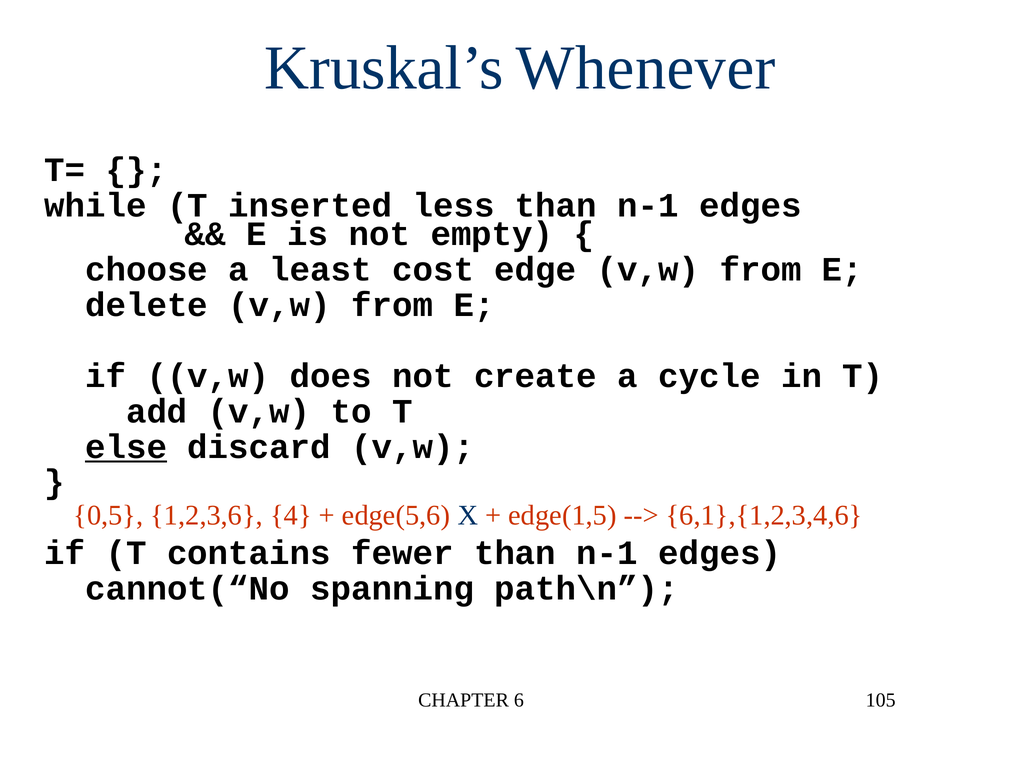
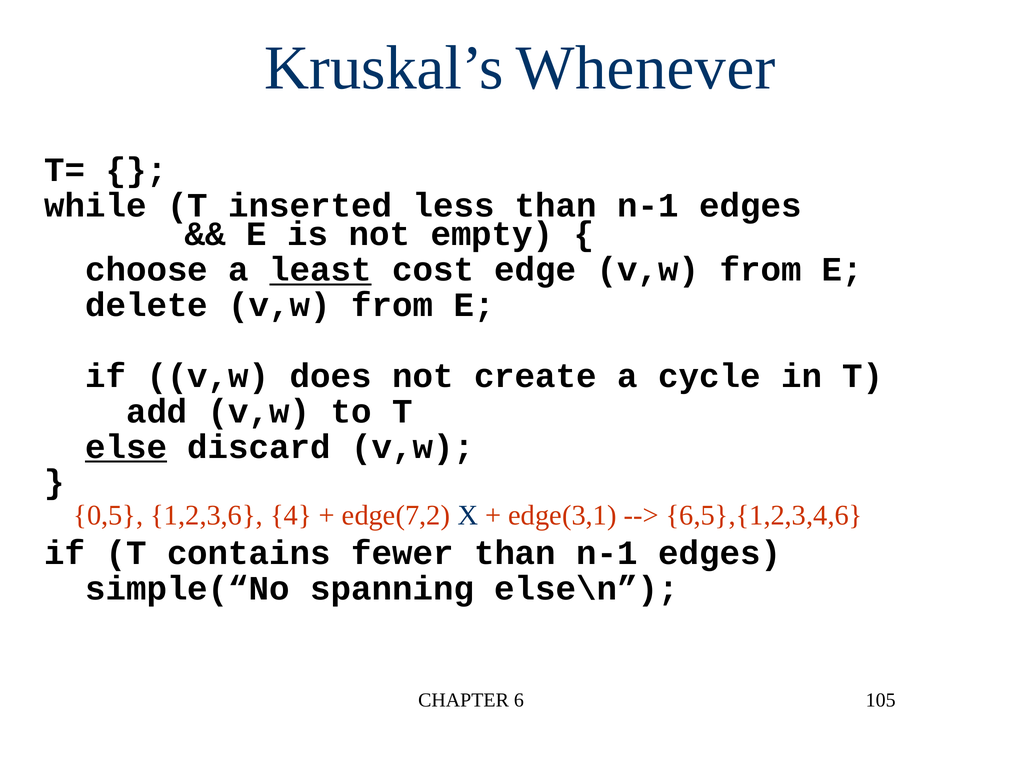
least underline: none -> present (321, 270)
edge(5,6: edge(5,6 -> edge(7,2 (396, 515)
edge(1,5: edge(1,5 -> edge(3,1 (562, 515)
6,1},{1,2,3,4,6: 6,1},{1,2,3,4,6 -> 6,5},{1,2,3,4,6 (764, 515)
cannot(“No: cannot(“No -> simple(“No (187, 589)
path\n: path\n -> else\n (587, 589)
